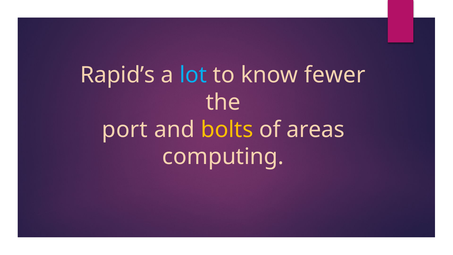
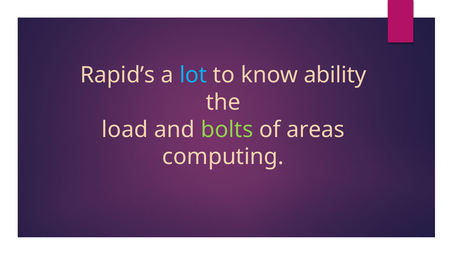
fewer: fewer -> ability (335, 75)
port: port -> load (125, 129)
bolts colour: yellow -> light green (227, 129)
